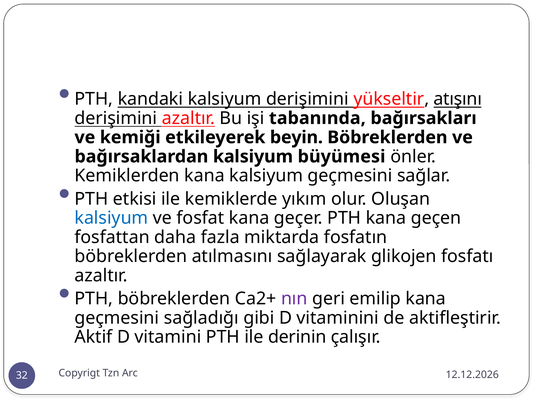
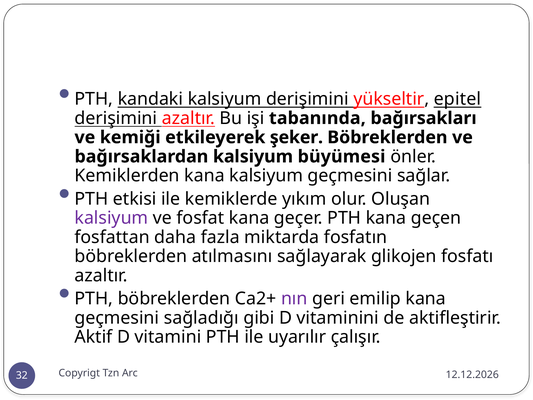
atışını: atışını -> epitel (457, 99)
beyin: beyin -> şeker (296, 137)
kalsiyum colour: blue -> purple (111, 218)
derinin: derinin -> uyarılır (297, 337)
